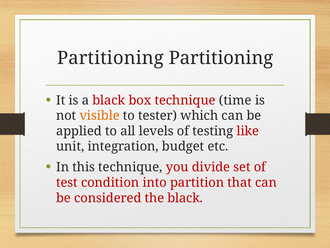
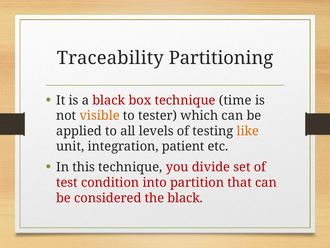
Partitioning: Partitioning -> Traceability (110, 58)
like colour: red -> orange (248, 131)
budget: budget -> patient (183, 146)
